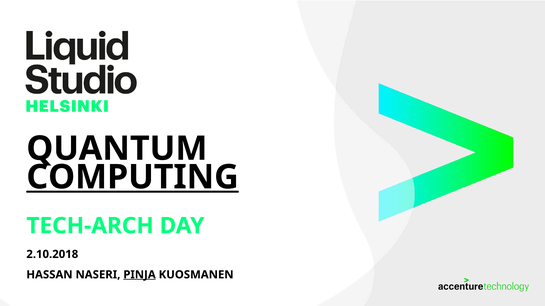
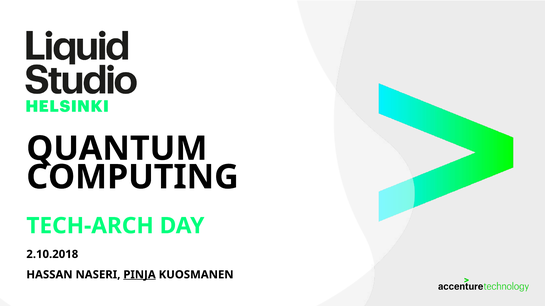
COMPUTING underline: present -> none (133, 177)
